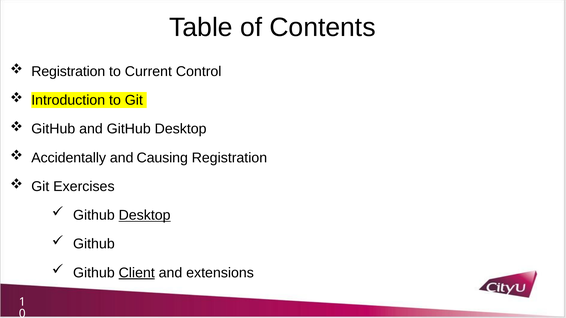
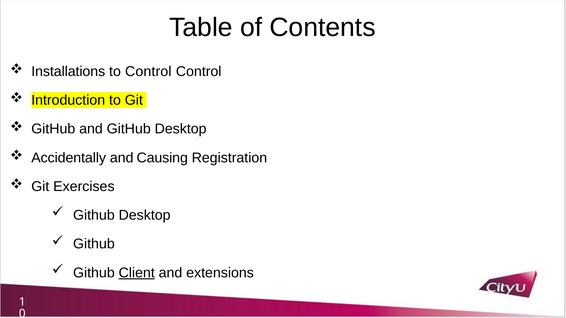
Registration: Registration -> Installations (68, 72)
to Current: Current -> Control (148, 72)
Desktop underline: present -> none (145, 215)
